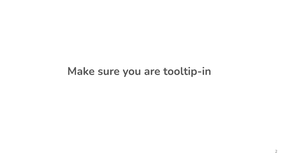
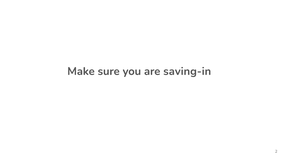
tooltip-in: tooltip-in -> saving-in (187, 71)
